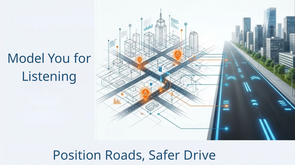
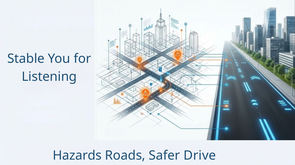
Model: Model -> Stable (26, 59)
Position: Position -> Hazards (77, 155)
